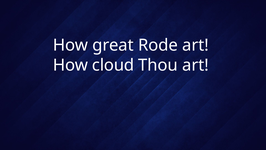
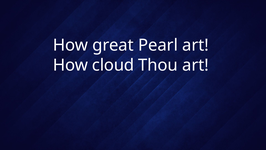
Rode: Rode -> Pearl (158, 45)
